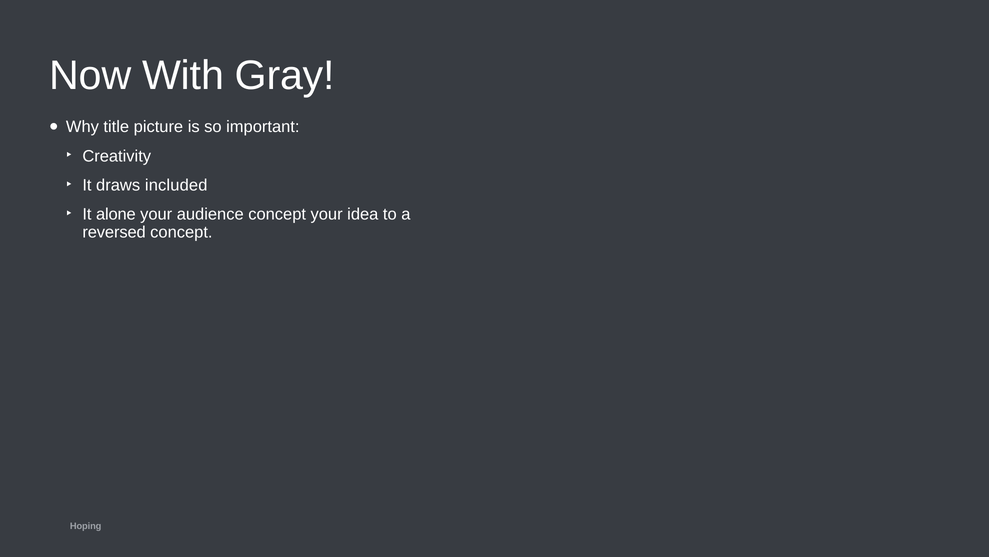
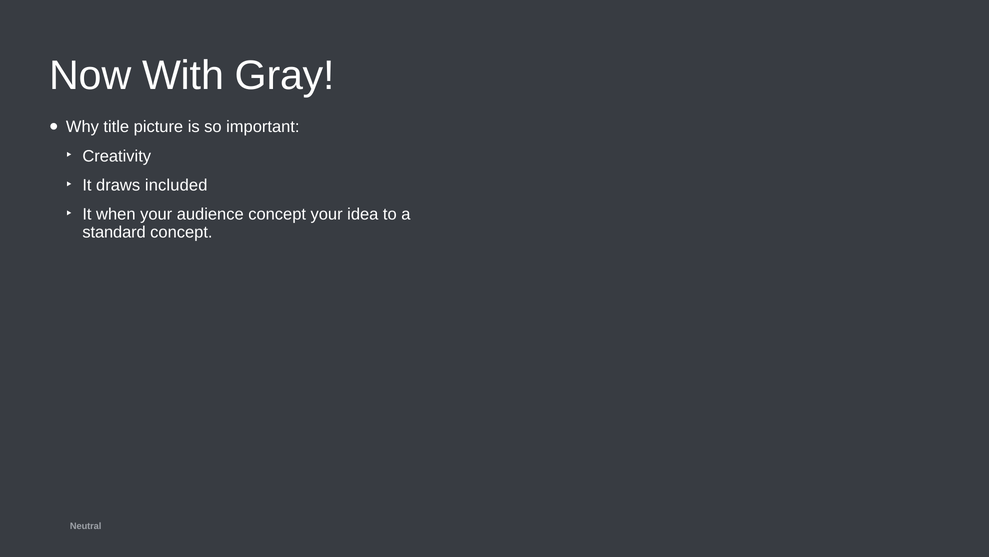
alone: alone -> when (116, 214)
reversed: reversed -> standard (114, 232)
Hoping: Hoping -> Neutral (86, 525)
